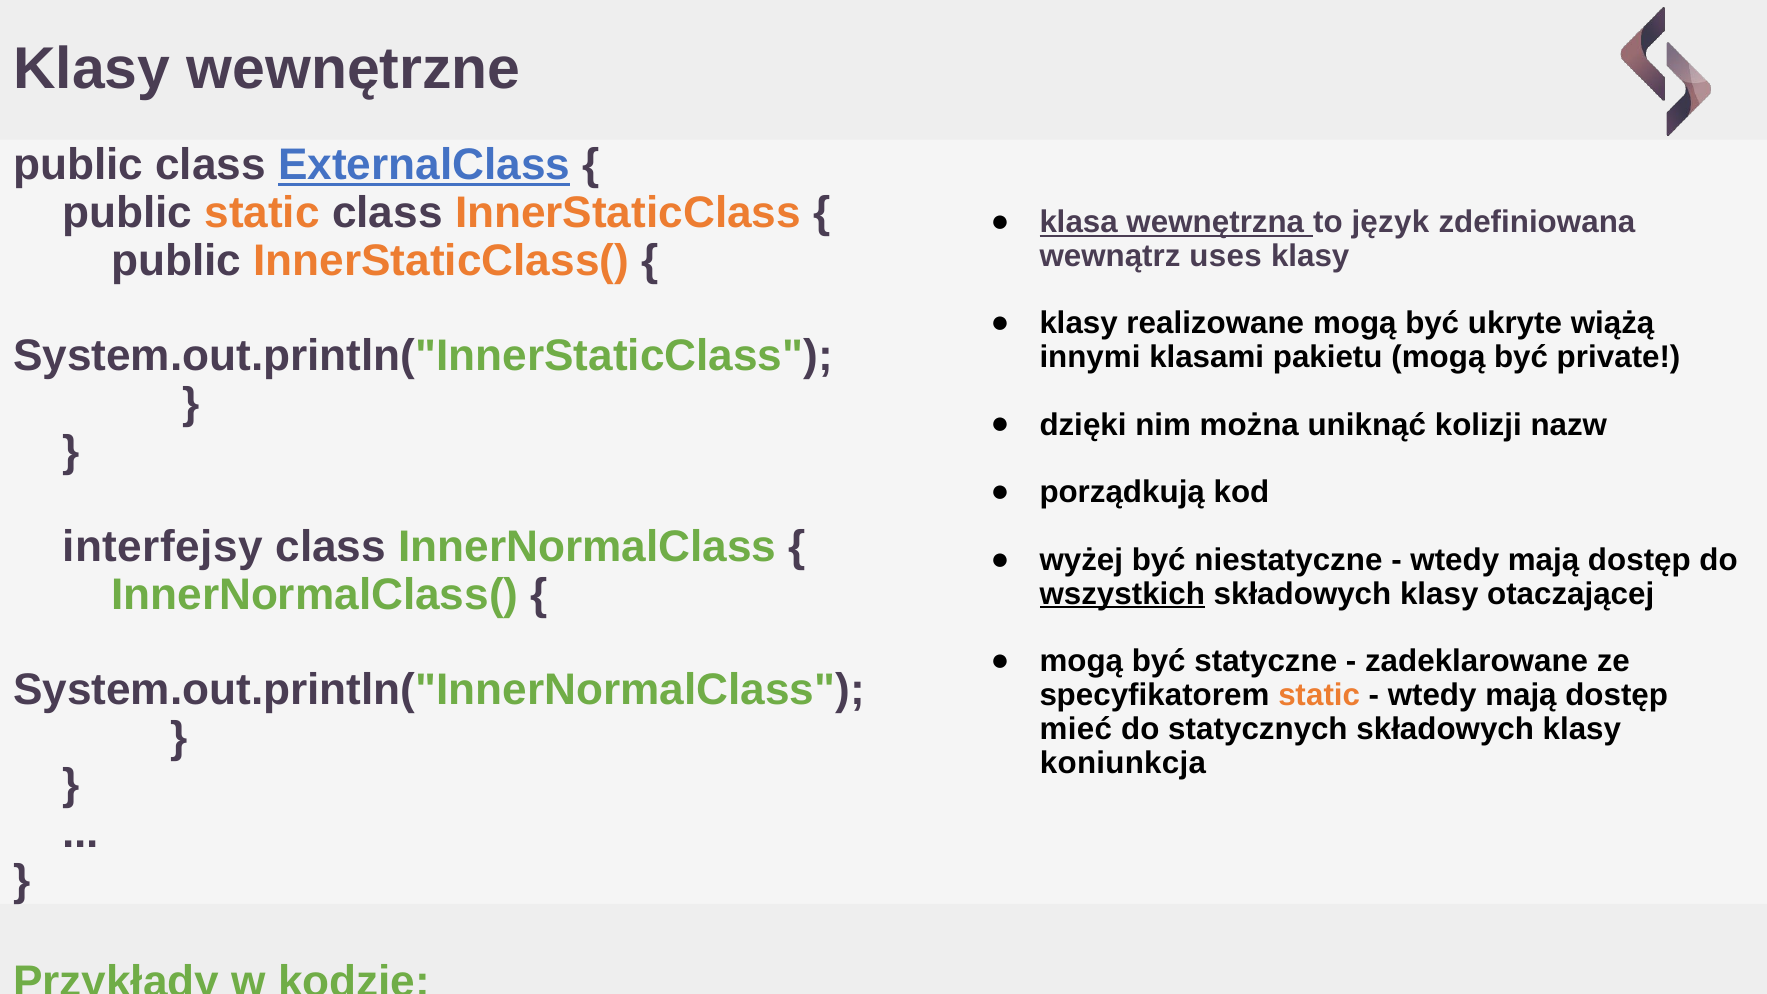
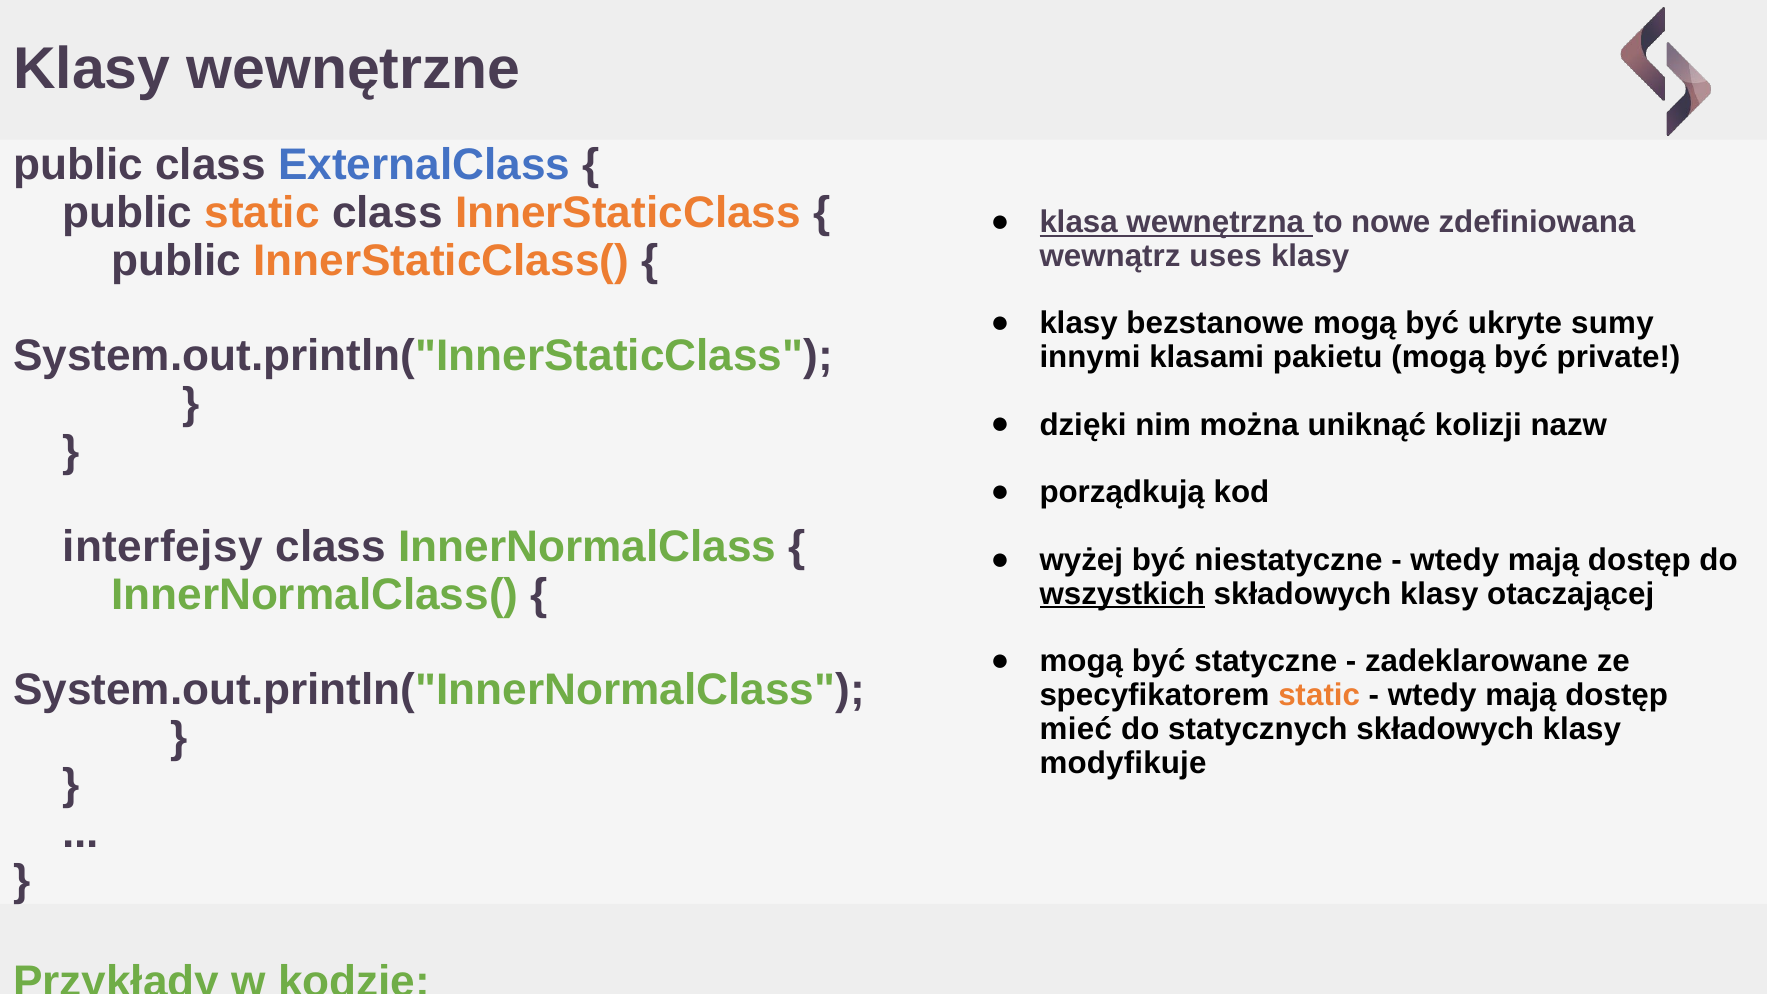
ExternalClass underline: present -> none (424, 165)
język: język -> nowe (1391, 222)
realizowane: realizowane -> bezstanowe (1215, 323)
wiążą: wiążą -> sumy (1612, 323)
koniunkcja: koniunkcja -> modyfikuje (1123, 763)
